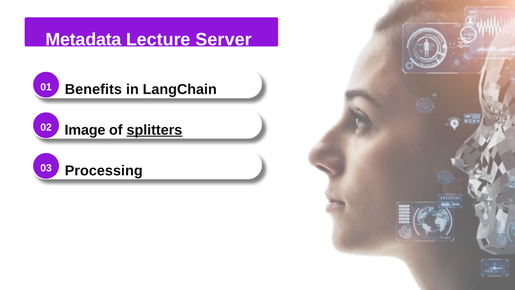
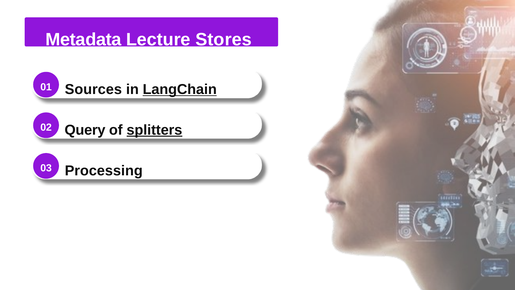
Server: Server -> Stores (224, 40)
Benefits: Benefits -> Sources (93, 89)
LangChain underline: none -> present (180, 89)
Image: Image -> Query (85, 130)
